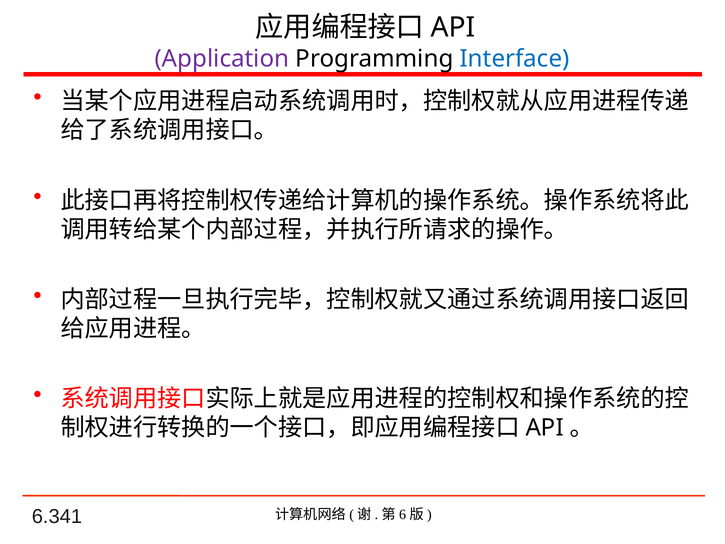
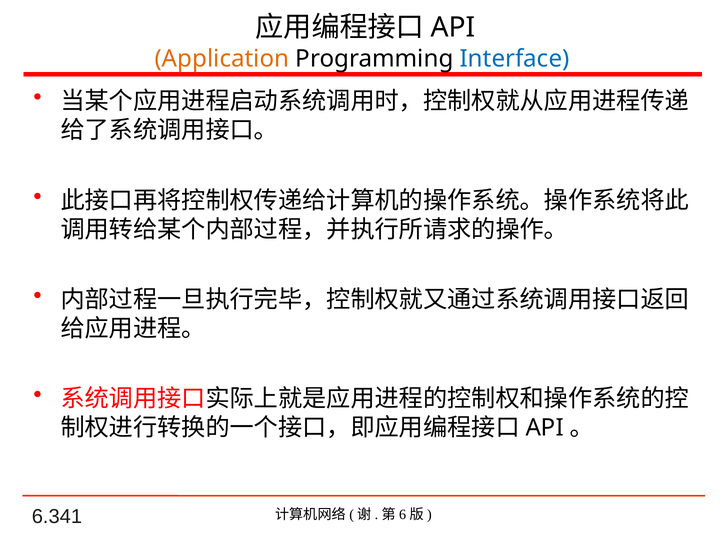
Application colour: purple -> orange (222, 59)
